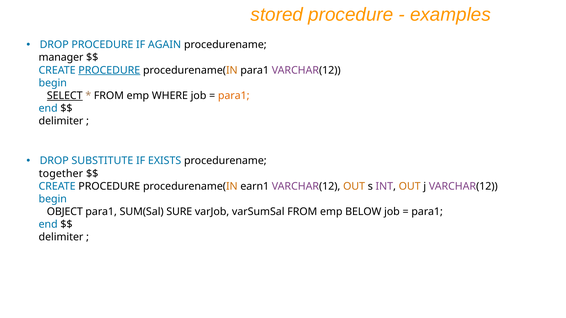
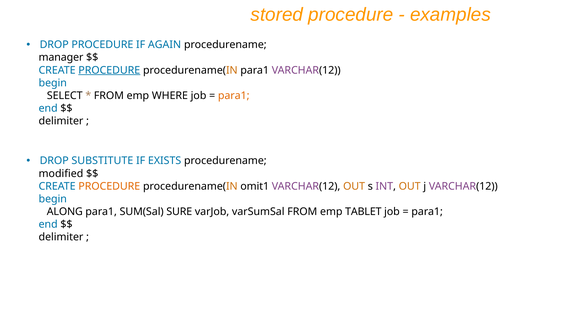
SELECT underline: present -> none (65, 96)
together: together -> modified (61, 174)
PROCEDURE colour: black -> orange (109, 186)
earn1: earn1 -> omit1 (255, 186)
OBJECT: OBJECT -> ALONG (65, 212)
BELOW: BELOW -> TABLET (363, 212)
